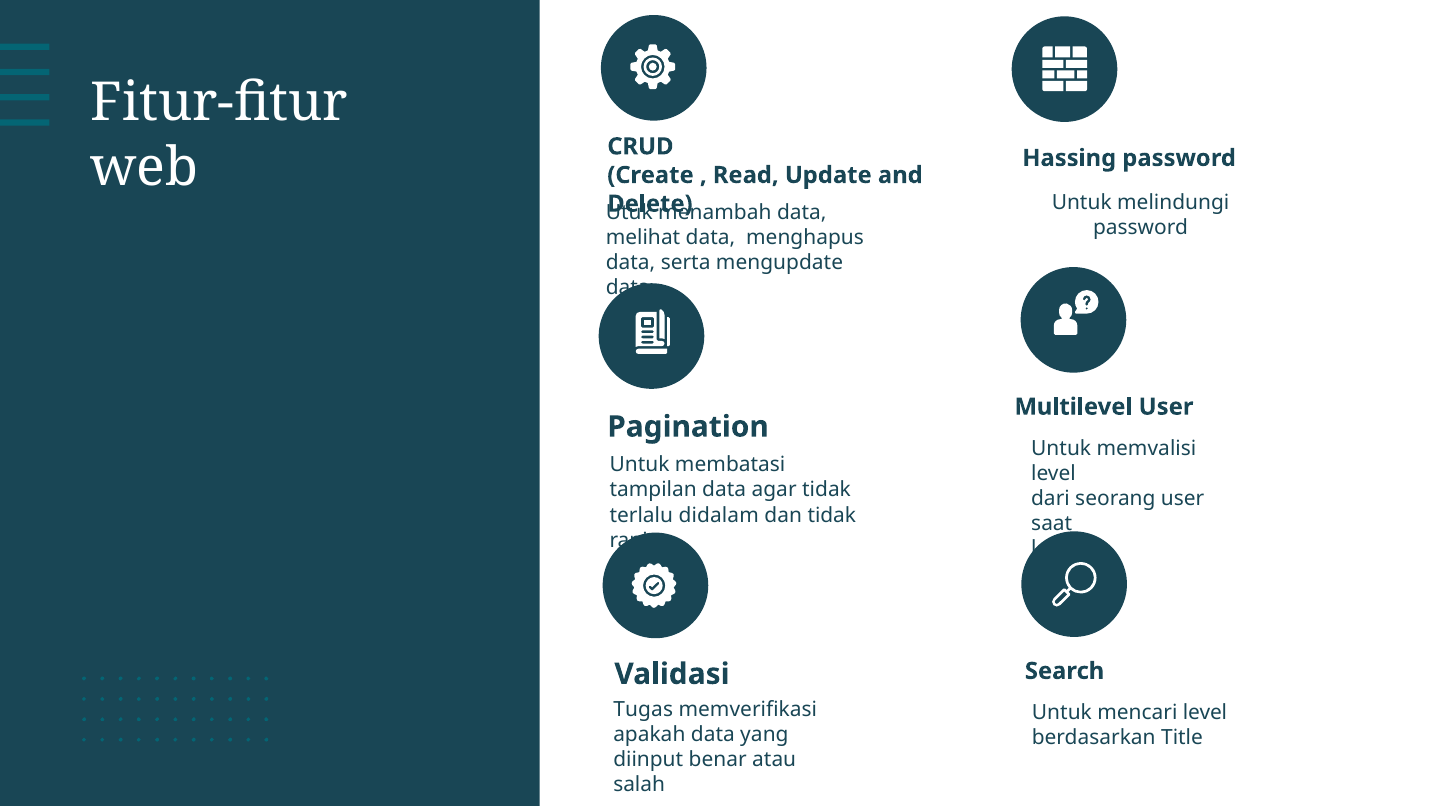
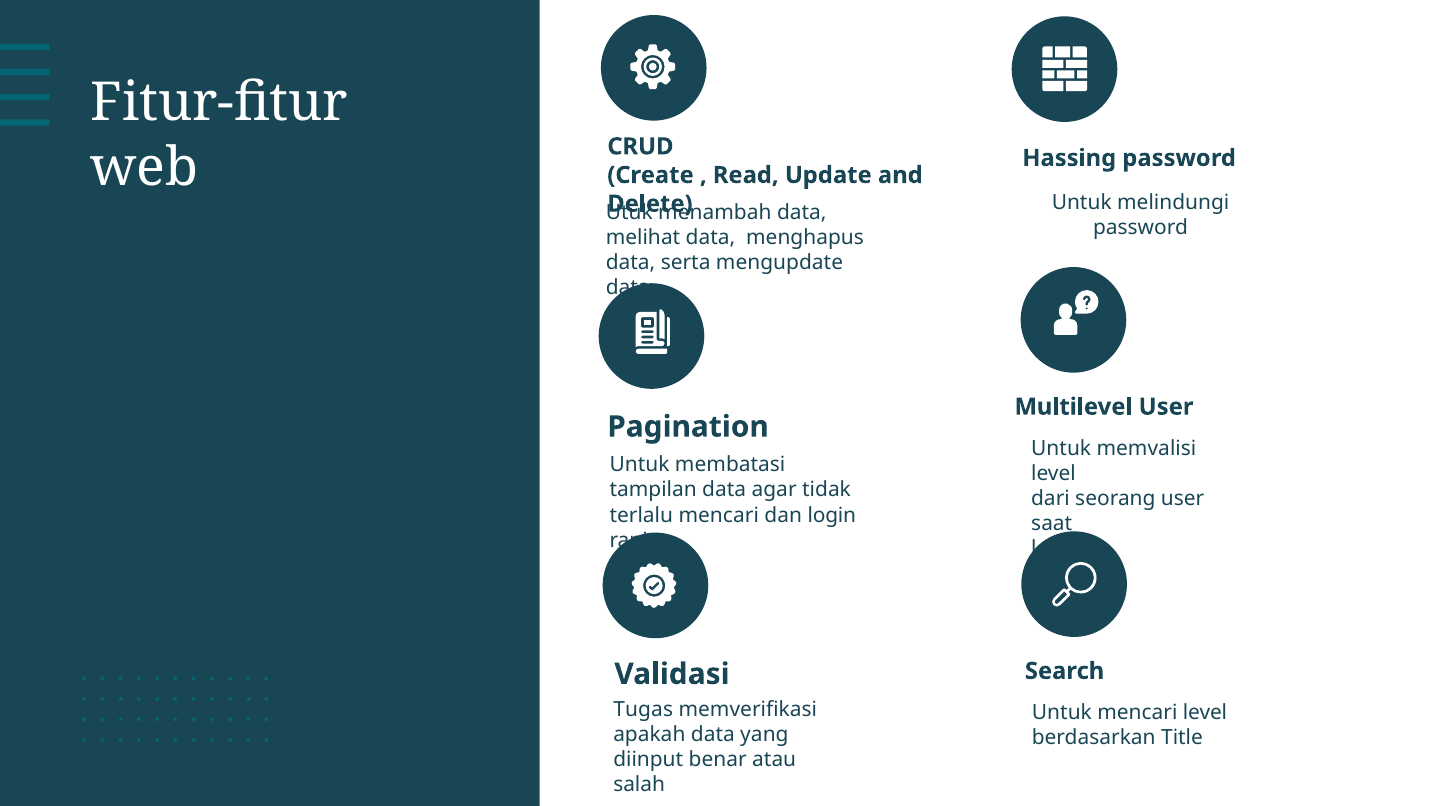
terlalu didalam: didalam -> mencari (719, 515)
dan tidak: tidak -> login (832, 515)
